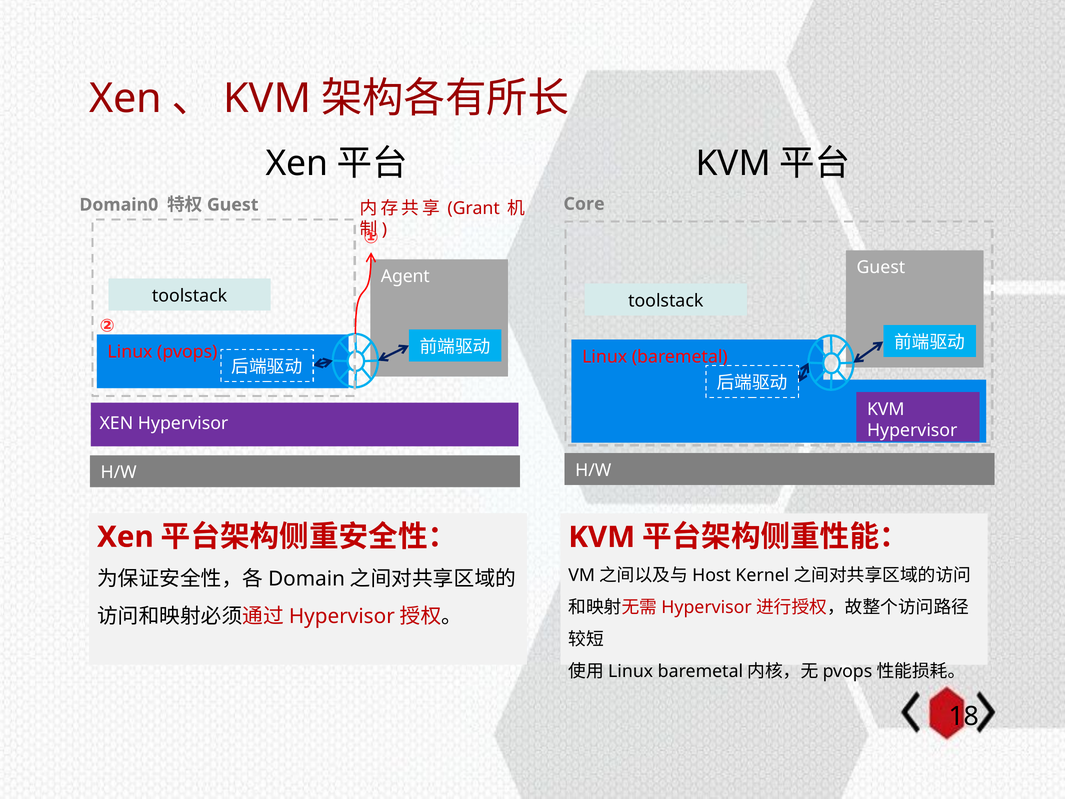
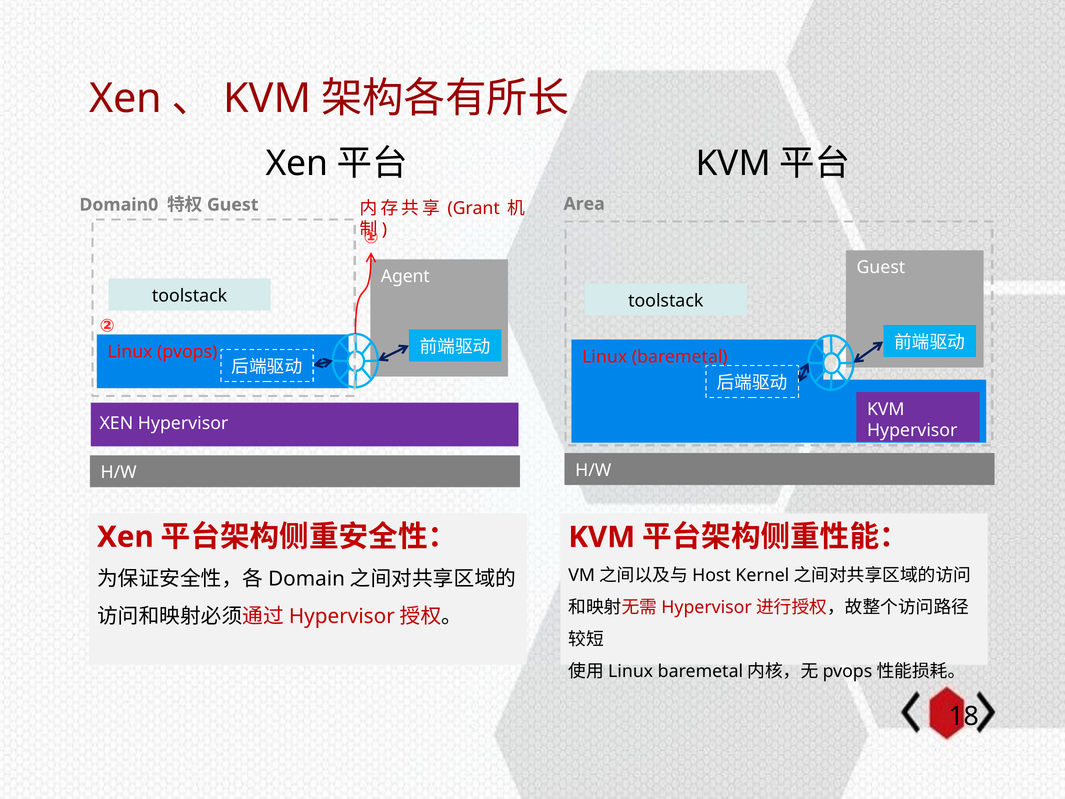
Core: Core -> Area (584, 204)
